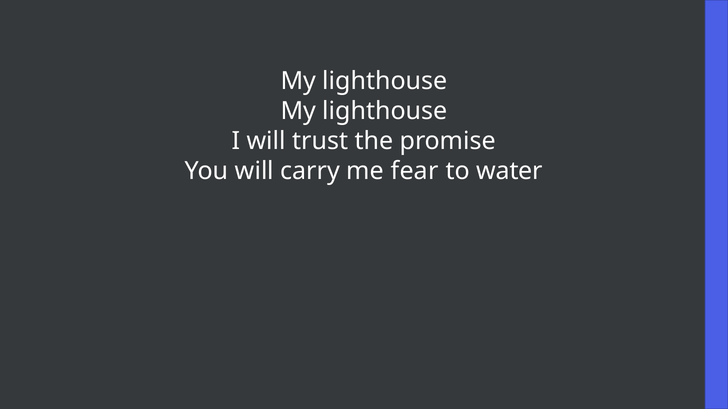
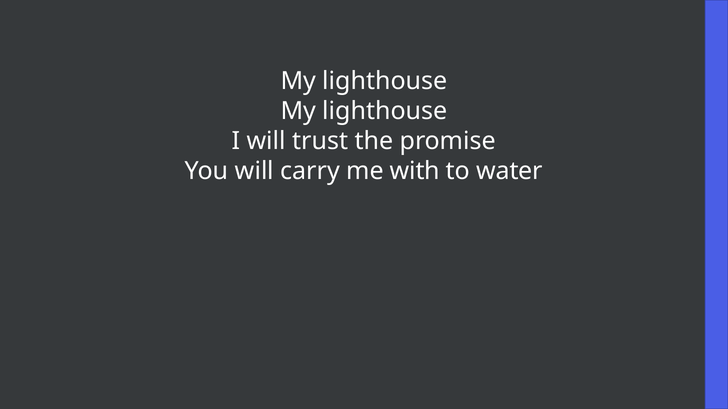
fear: fear -> with (415, 171)
